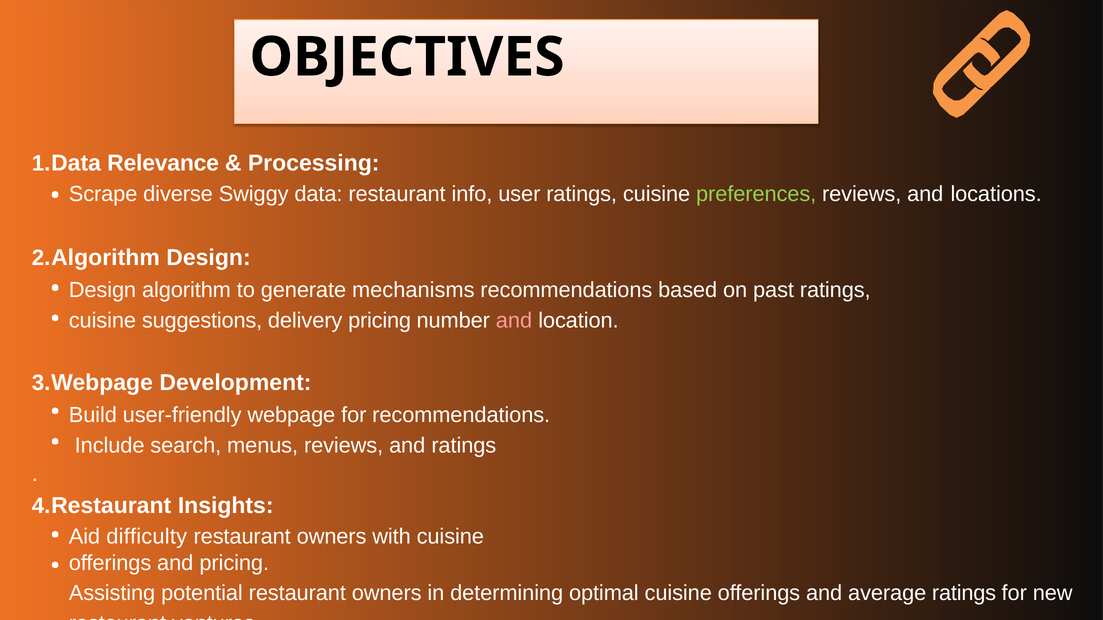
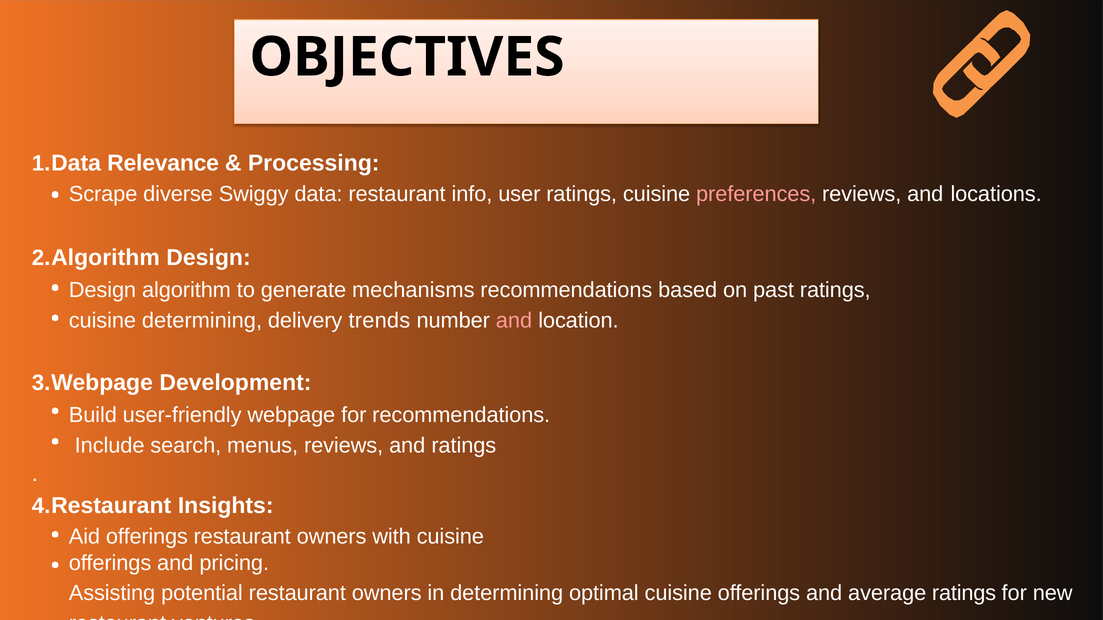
preferences colour: light green -> pink (756, 194)
cuisine suggestions: suggestions -> determining (202, 321)
delivery pricing: pricing -> trends (379, 321)
Aid difficulty: difficulty -> offerings (147, 537)
